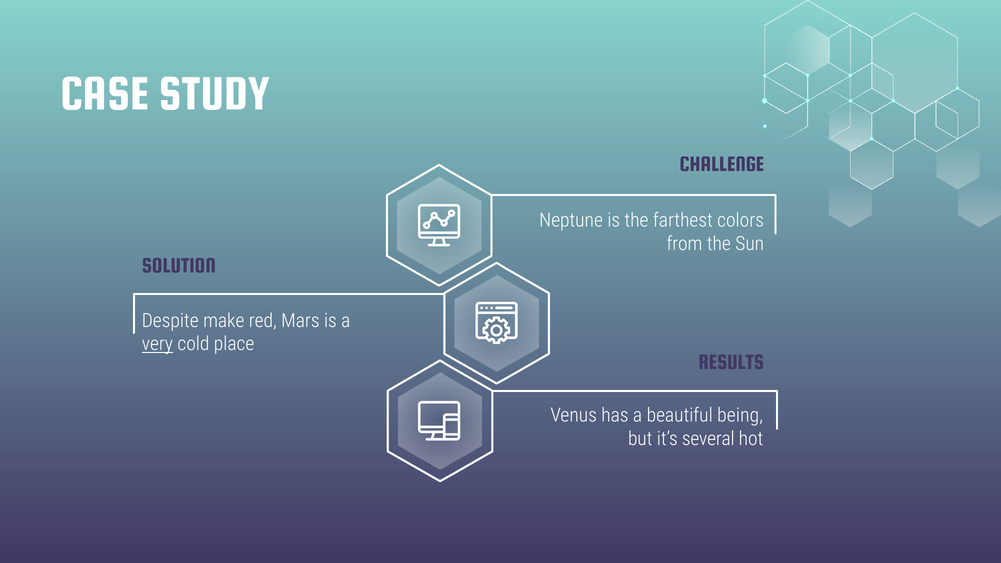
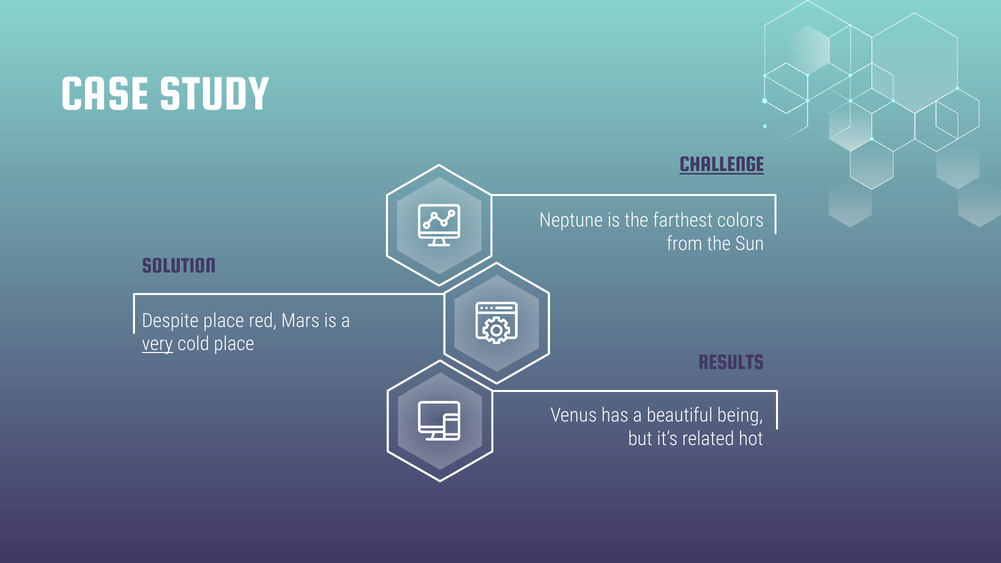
CHALLENGE underline: none -> present (722, 164)
Despite make: make -> place (224, 321)
several: several -> related (708, 439)
